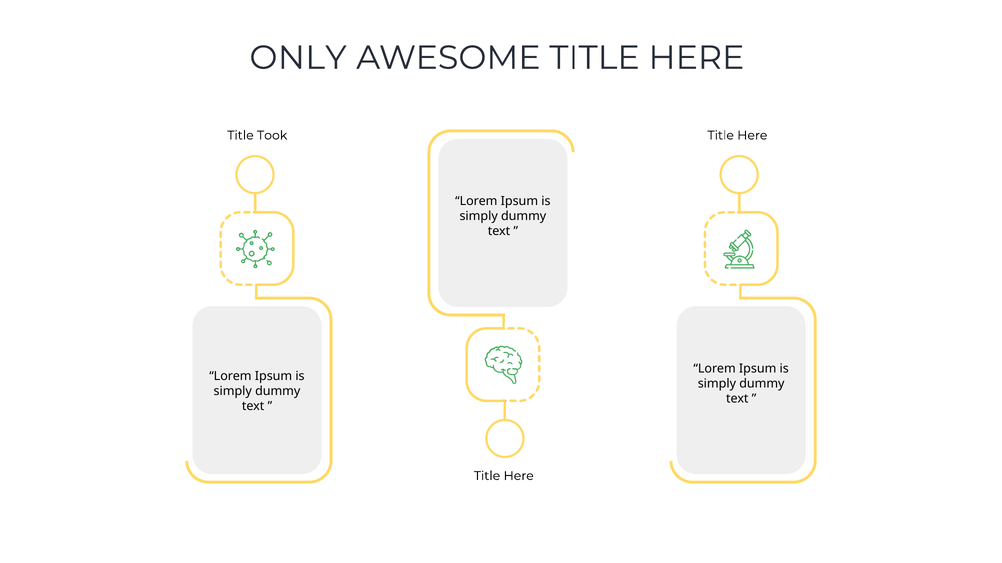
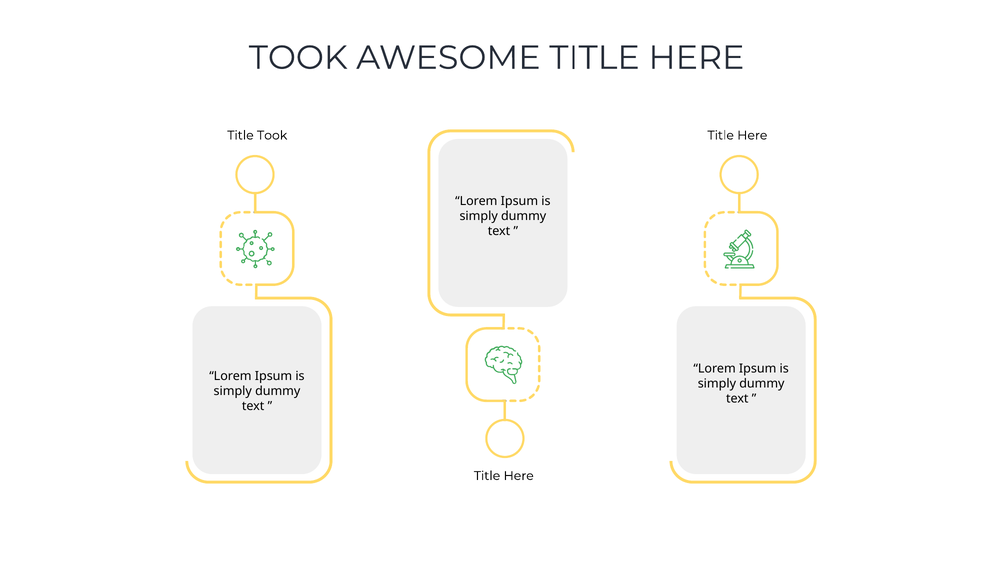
ONLY: ONLY -> TOOK (298, 58)
